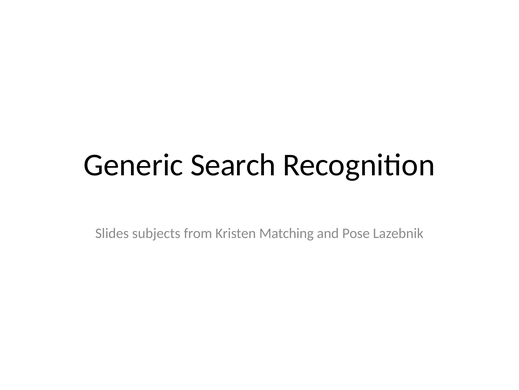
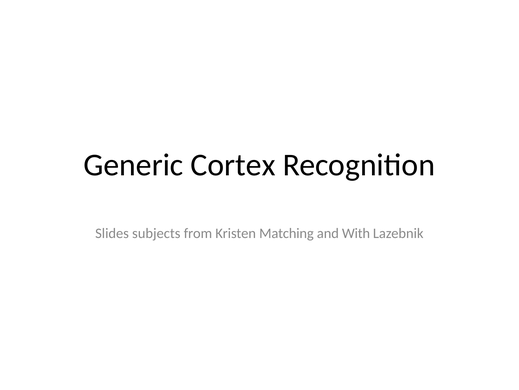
Search: Search -> Cortex (233, 165)
Pose: Pose -> With (356, 233)
